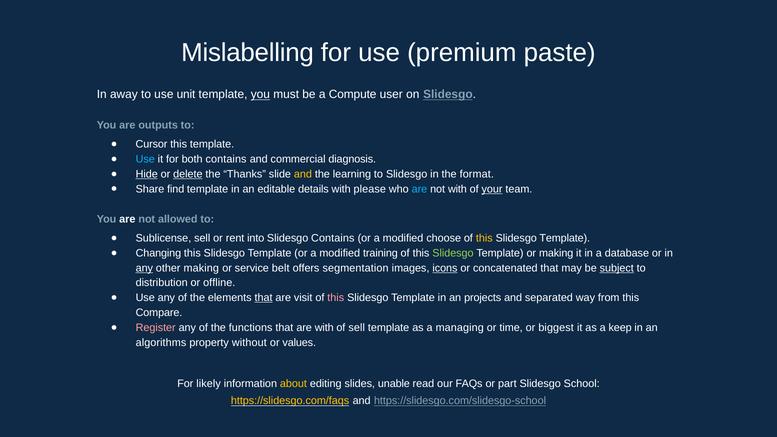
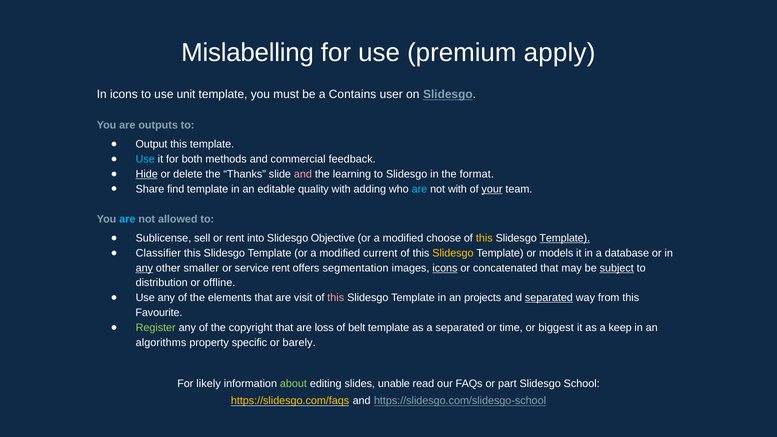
paste: paste -> apply (560, 53)
In away: away -> icons (124, 95)
you underline: present -> none (260, 95)
Compute: Compute -> Contains (353, 95)
Cursor: Cursor -> Output (152, 144)
both contains: contains -> methods (226, 159)
diagnosis: diagnosis -> feedback (352, 159)
delete underline: present -> none (188, 174)
and colour: yellow -> pink (303, 174)
details: details -> quality (313, 189)
please: please -> adding (370, 189)
are colour: white -> light blue (127, 219)
Slidesgo Contains: Contains -> Objective (333, 238)
Template underline: none -> present (565, 238)
Changing: Changing -> Classifier (158, 253)
training: training -> current (380, 253)
Slidesgo colour: light green -> yellow (453, 253)
or making: making -> models (556, 253)
other making: making -> smaller (201, 268)
service belt: belt -> rent (281, 268)
that underline: present -> none (264, 298)
separated underline: none -> present (549, 298)
Compare: Compare -> Favourite (159, 313)
Register colour: pink -> light green (156, 328)
functions: functions -> copyright (251, 328)
are with: with -> loss (324, 328)
of sell: sell -> belt (357, 328)
a managing: managing -> separated (460, 328)
without: without -> specific (249, 343)
values: values -> barely (299, 343)
about colour: yellow -> light green (293, 384)
